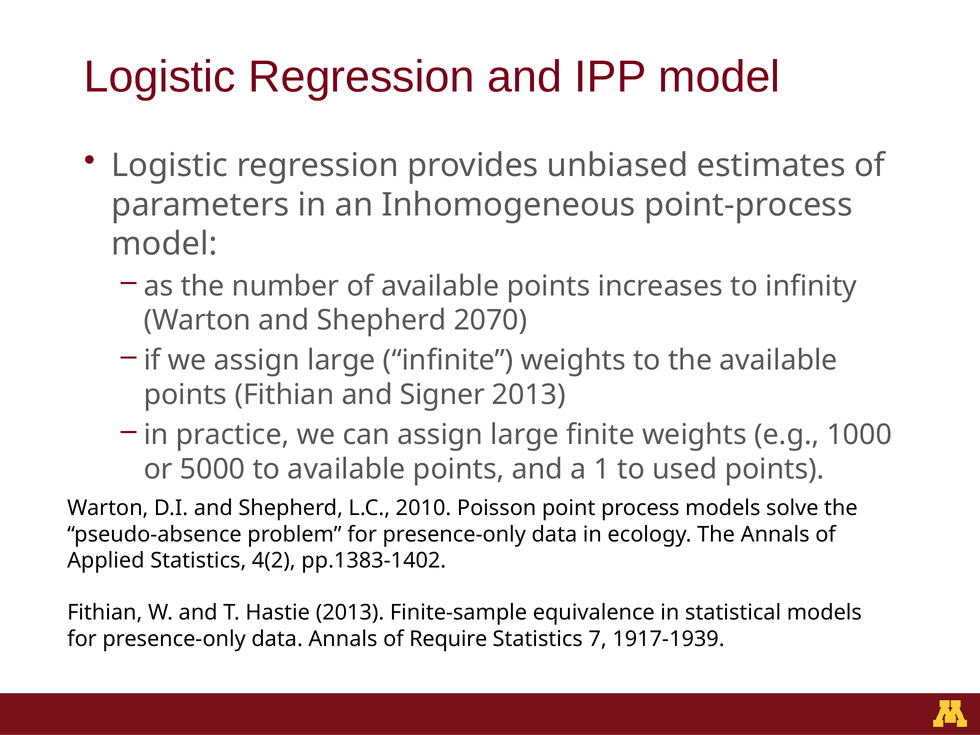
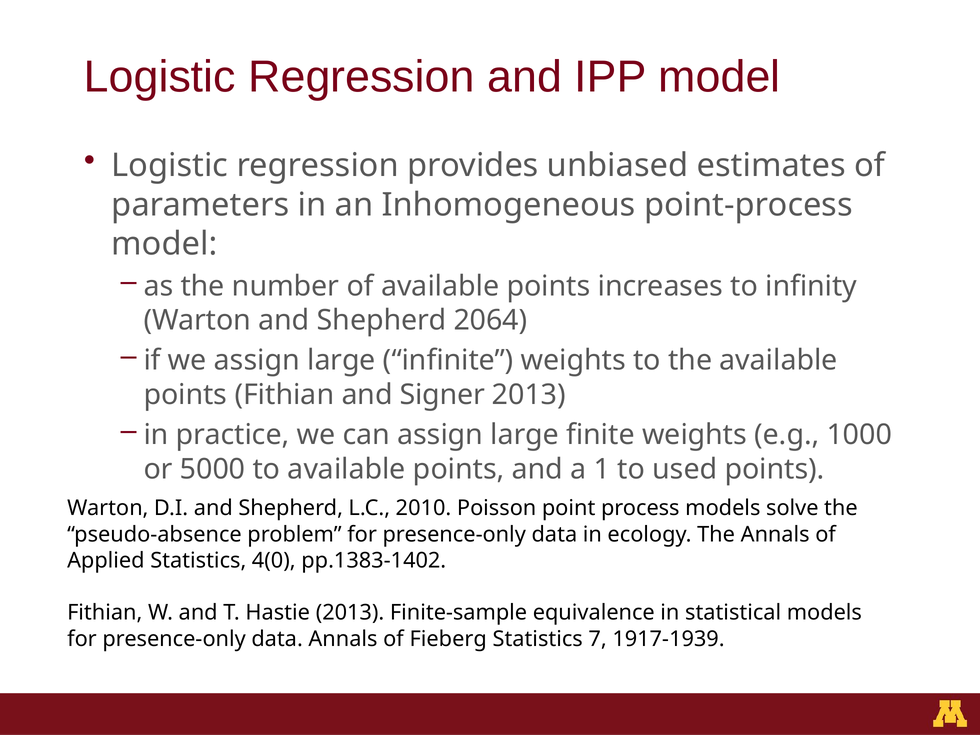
2070: 2070 -> 2064 (490, 321)
4(2: 4(2 -> 4(0 (274, 560)
Require: Require -> Fieberg (448, 639)
